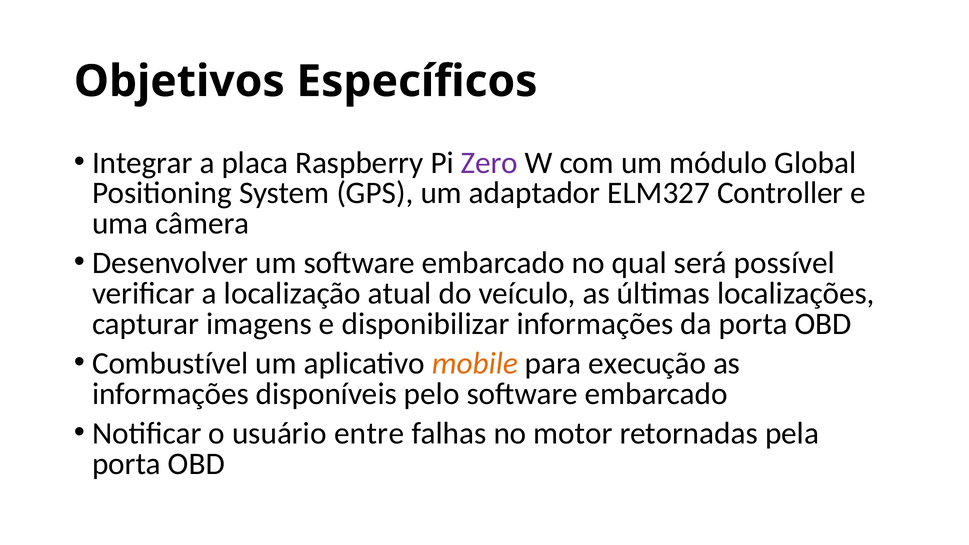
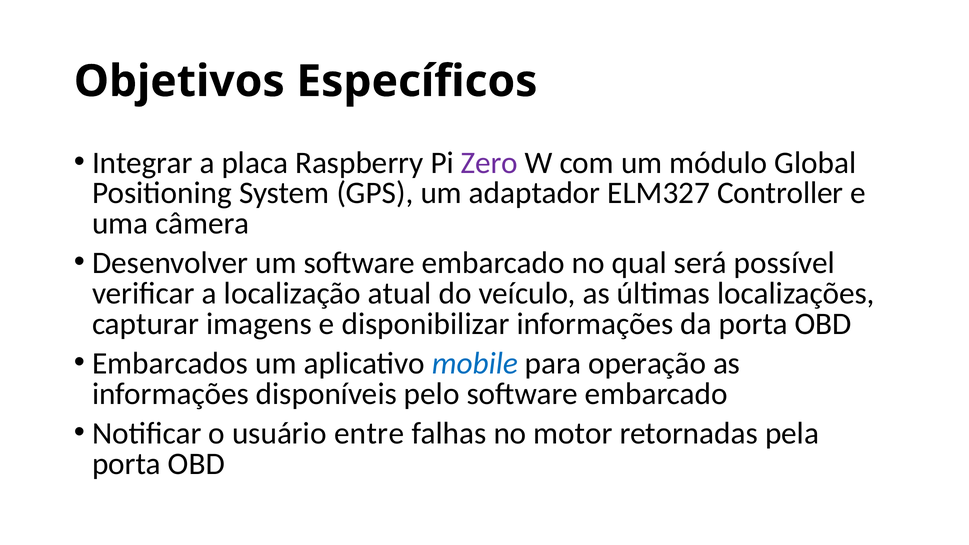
Combustível: Combustível -> Embarcados (170, 364)
mobile colour: orange -> blue (475, 364)
execução: execução -> operação (647, 364)
